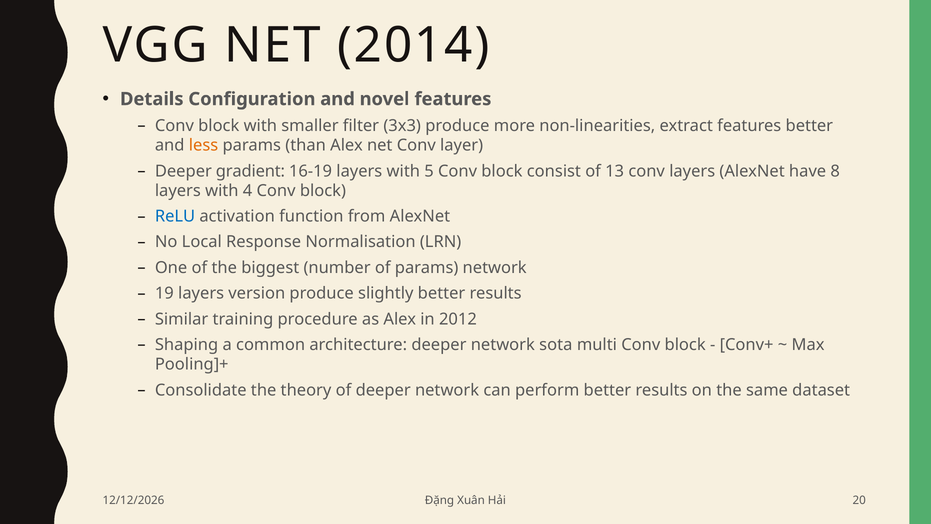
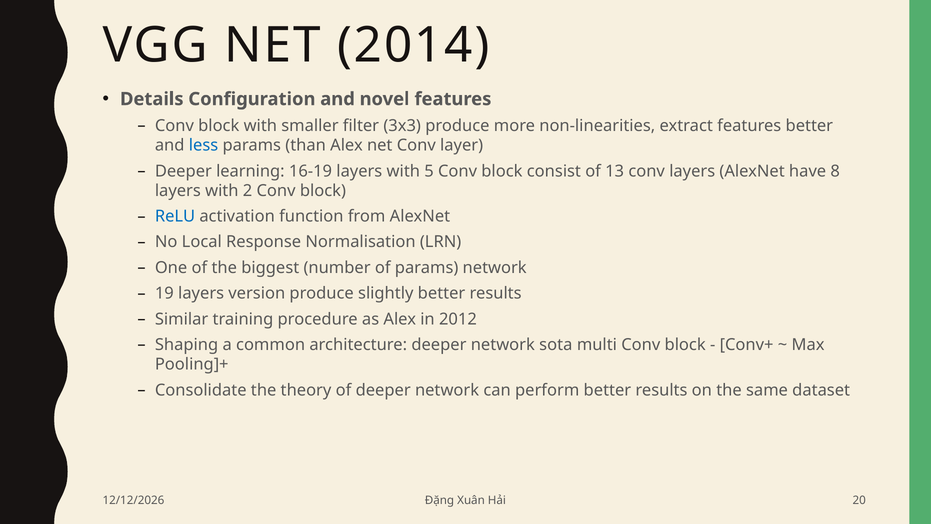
less colour: orange -> blue (203, 145)
gradient: gradient -> learning (250, 171)
4: 4 -> 2 (248, 191)
